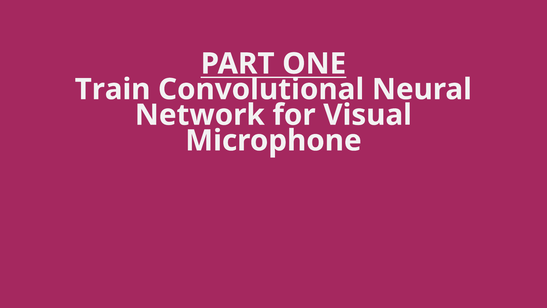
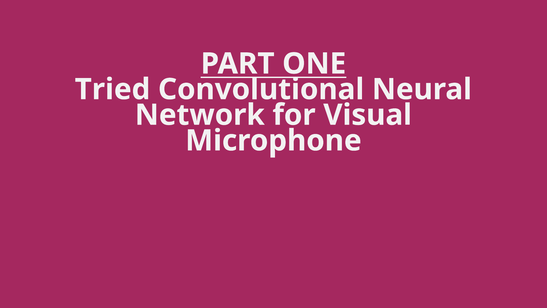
Train: Train -> Tried (113, 89)
